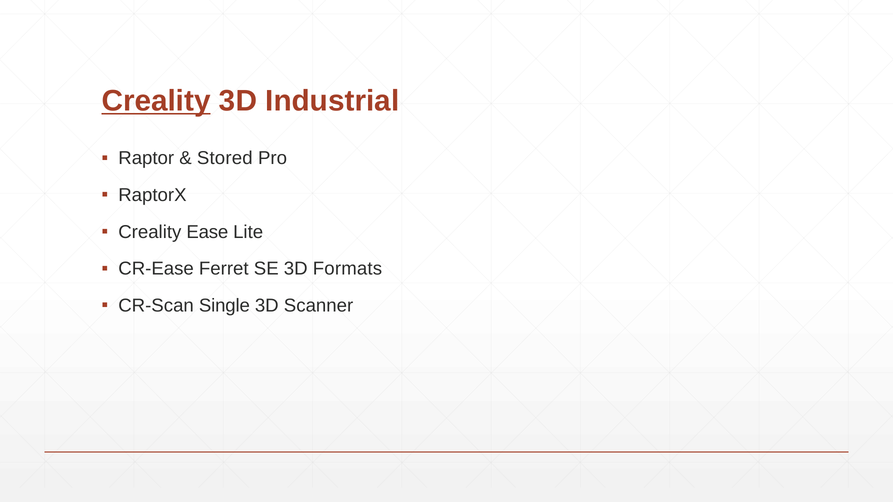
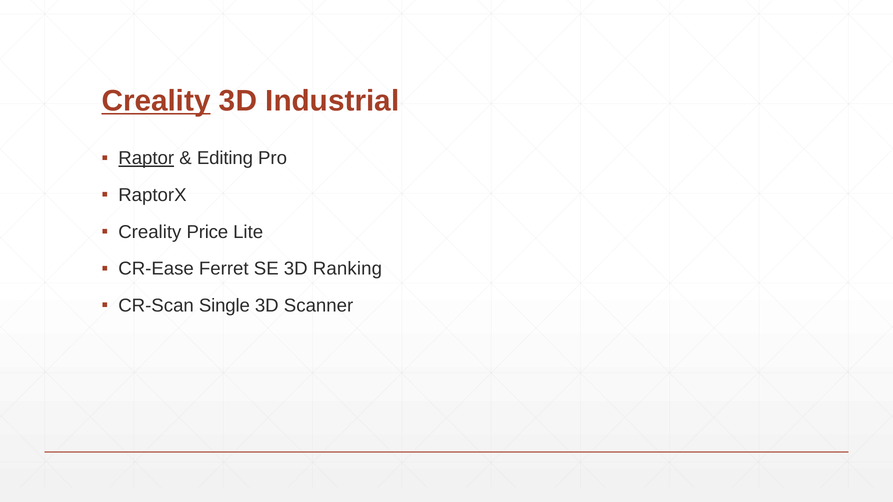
Raptor underline: none -> present (146, 158)
Stored: Stored -> Editing (225, 158)
Ease: Ease -> Price (207, 232)
Formats: Formats -> Ranking (347, 269)
